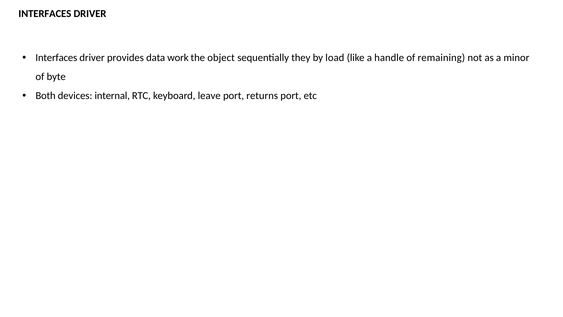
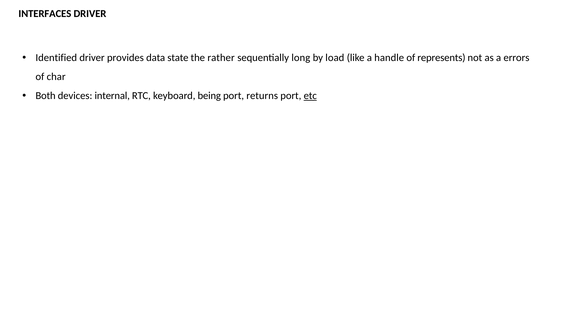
Interfaces: Interfaces -> Identified (56, 58)
work: work -> state (178, 58)
object: object -> rather (221, 58)
they: they -> long (301, 58)
remaining: remaining -> represents (441, 58)
minor: minor -> errors (516, 58)
byte: byte -> char (56, 77)
leave: leave -> being (209, 96)
etc underline: none -> present (310, 96)
